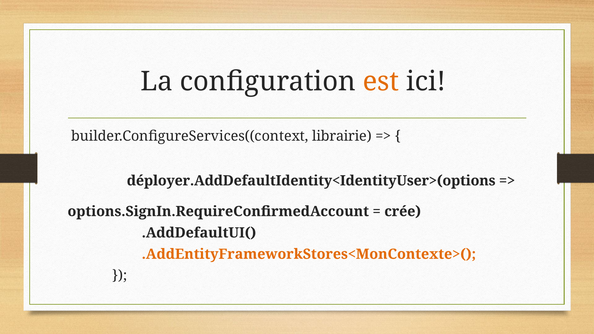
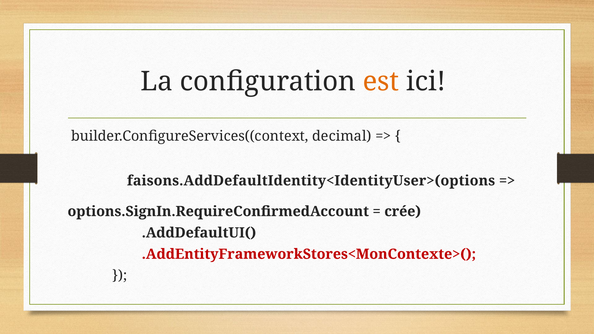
librairie: librairie -> decimal (342, 136)
déployer.AddDefaultIdentity<IdentityUser>(options: déployer.AddDefaultIdentity<IdentityUser>(options -> faisons.AddDefaultIdentity<IdentityUser>(options (311, 181)
.AddEntityFrameworkStores<MonContexte>( colour: orange -> red (309, 254)
